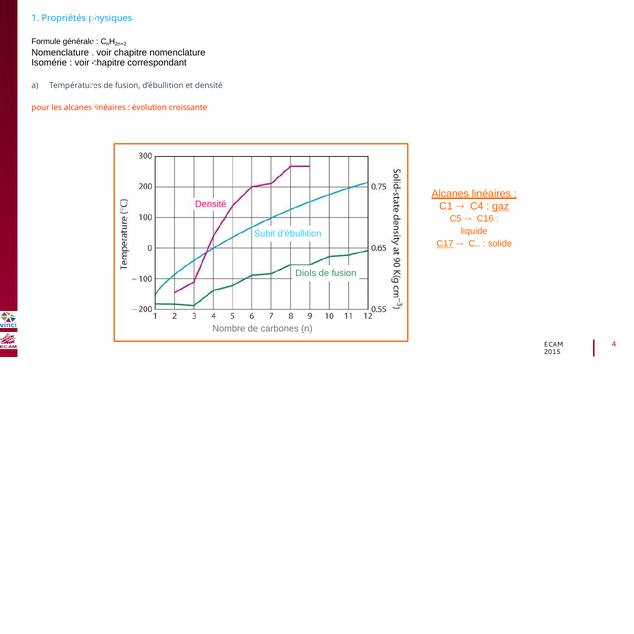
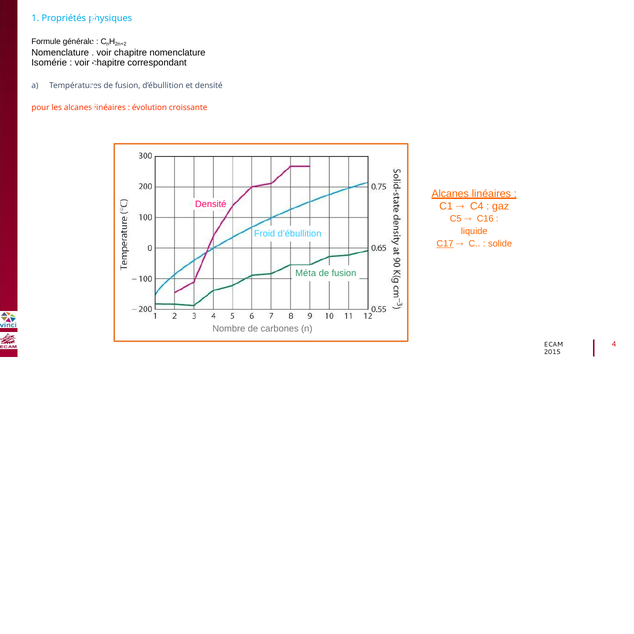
gaz underline: present -> none (501, 206)
Subit: Subit -> Froid (265, 234)
Diols: Diols -> Méta (306, 273)
